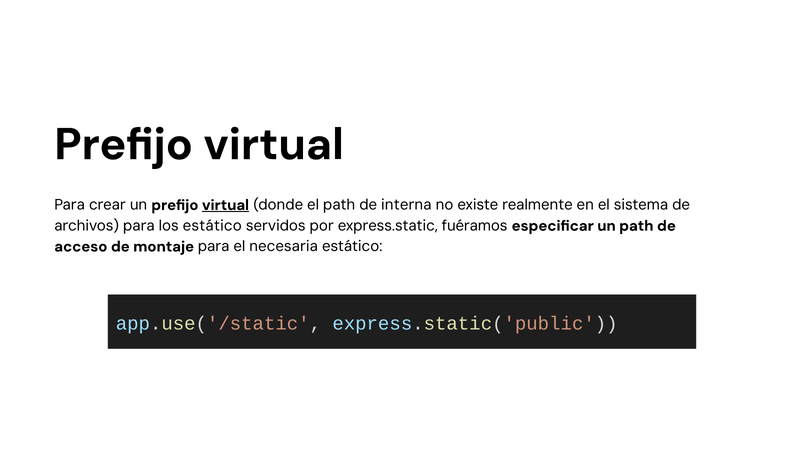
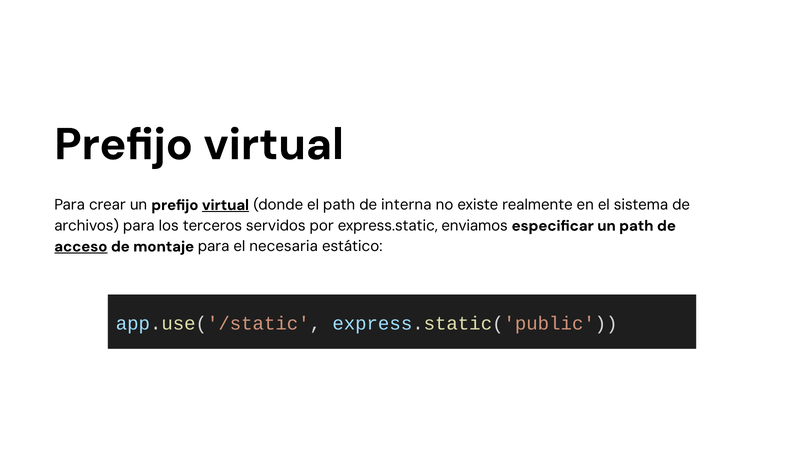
los estático: estático -> terceros (212, 226)
fuéramos: fuéramos -> enviamos (475, 226)
acceso underline: none -> present (81, 247)
